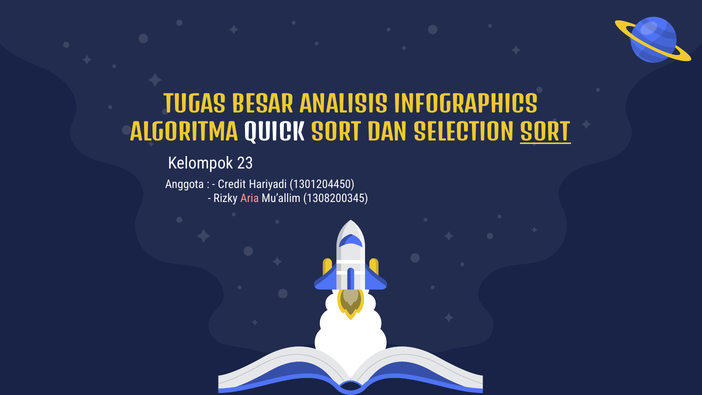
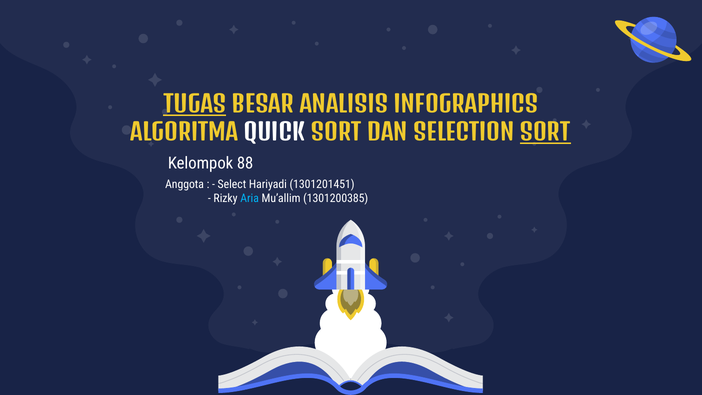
TUGAS underline: none -> present (195, 105)
23: 23 -> 88 (245, 163)
Credit: Credit -> Select (232, 184)
1301204450: 1301204450 -> 1301201451 (322, 184)
Aria colour: pink -> light blue (250, 198)
1308200345: 1308200345 -> 1301200385 (336, 198)
